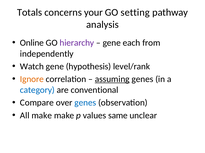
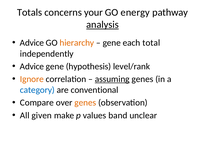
setting: setting -> energy (135, 12)
analysis underline: none -> present (102, 25)
Online: Online -> Advice (32, 43)
hierarchy colour: purple -> orange (77, 43)
from: from -> total (151, 43)
Watch: Watch -> Advice (32, 67)
genes colour: blue -> orange (85, 103)
All make: make -> given (42, 116)
same: same -> band (118, 116)
